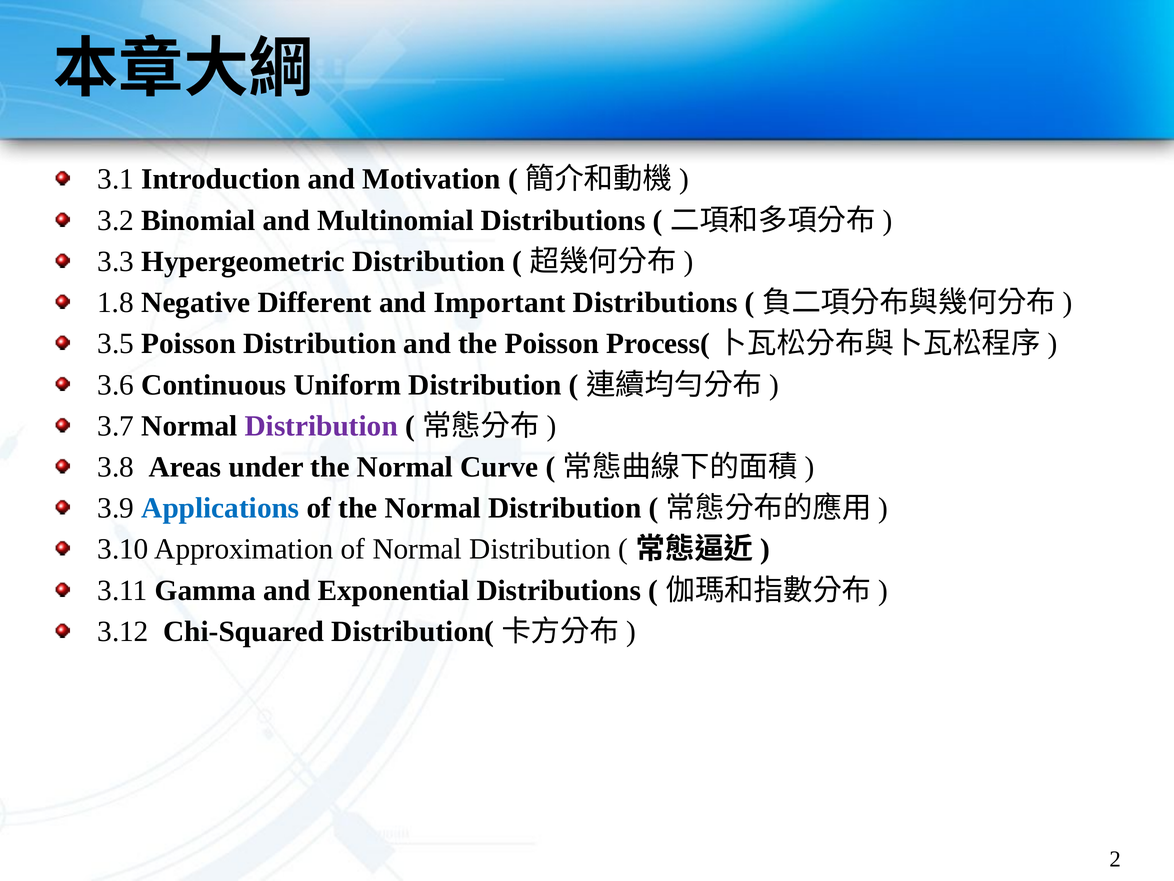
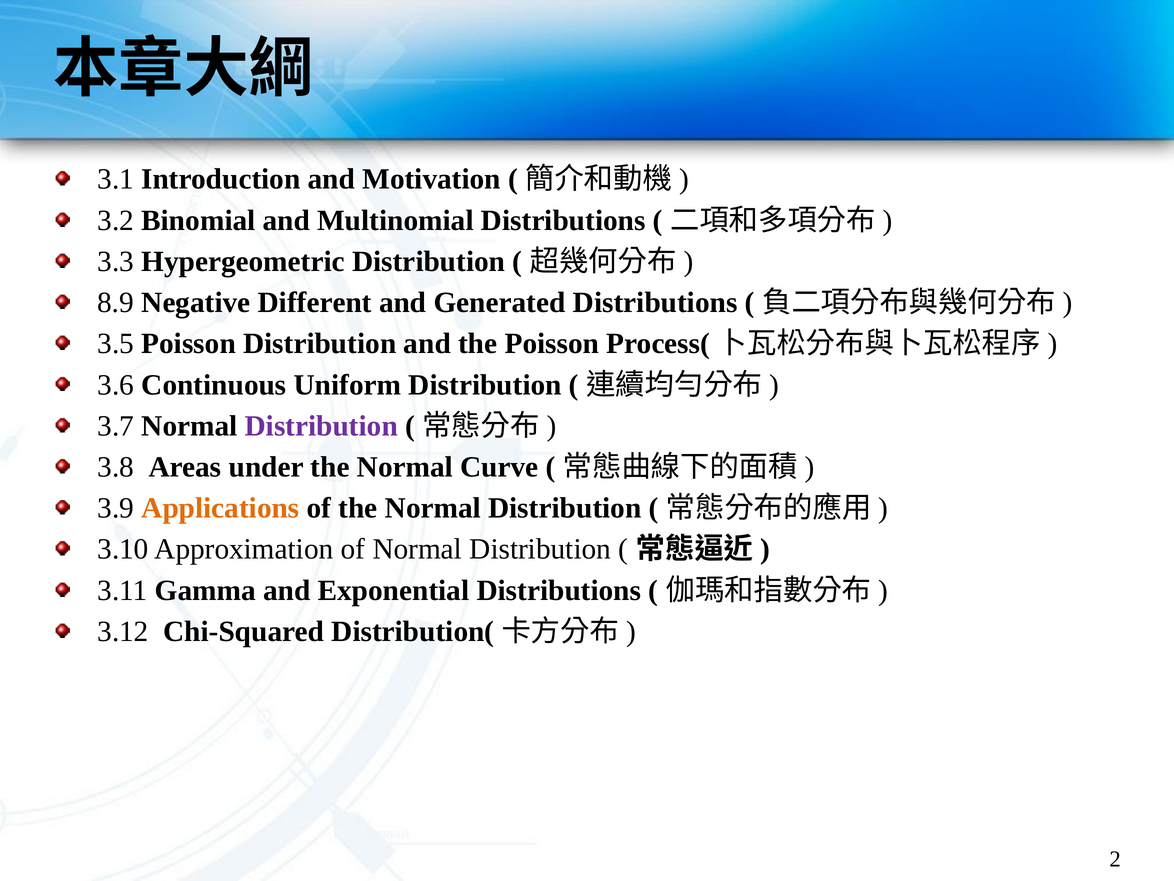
1.8: 1.8 -> 8.9 (116, 302)
Important: Important -> Generated (500, 302)
Applications colour: blue -> orange (220, 508)
